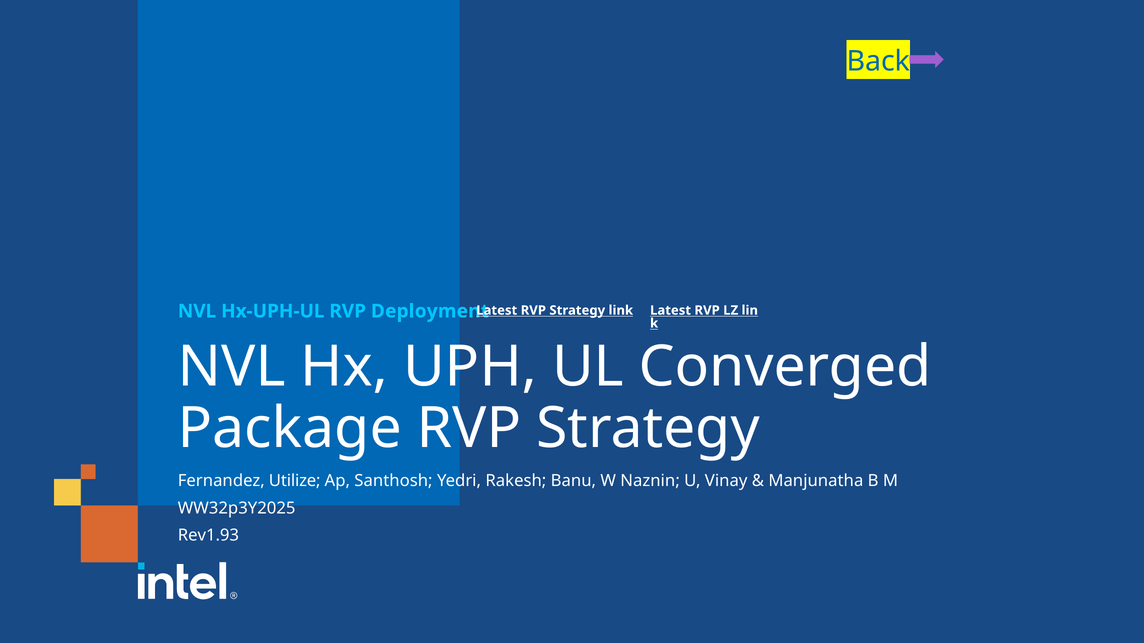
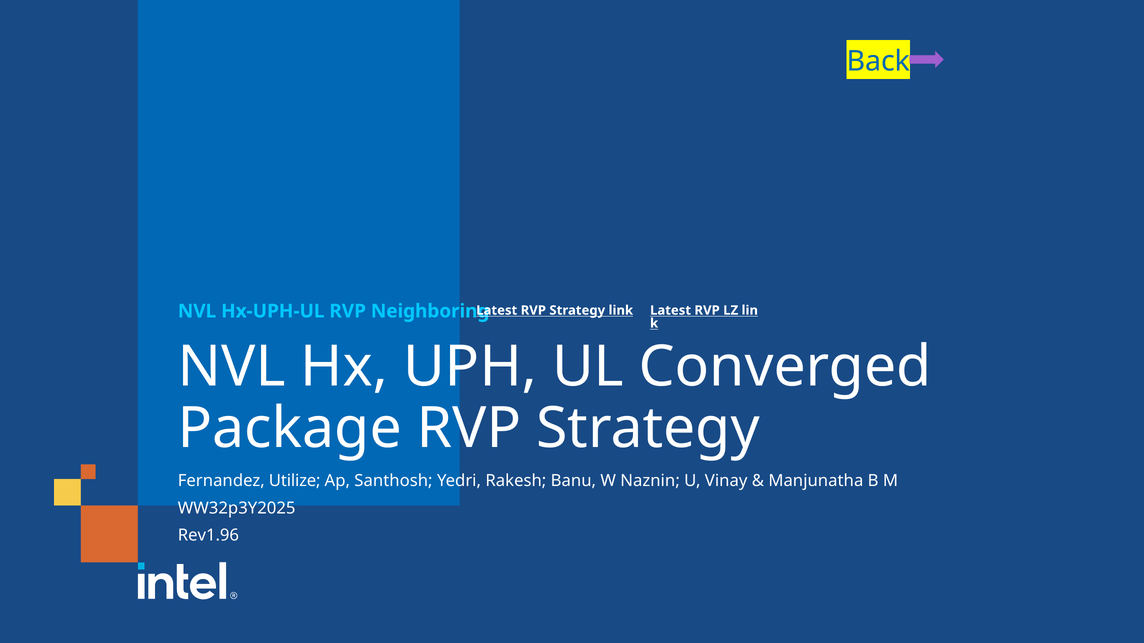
Deployment: Deployment -> Neighboring (430, 311)
Rev1.93: Rev1.93 -> Rev1.96 (208, 536)
